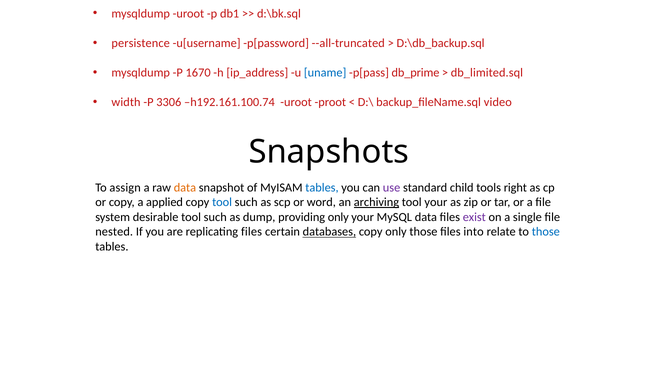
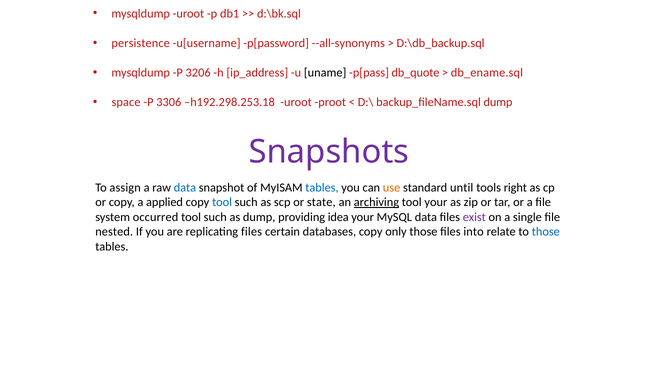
--all-truncated: --all-truncated -> --all-synonyms (348, 43)
1670: 1670 -> 3206 (198, 73)
uname colour: blue -> black (325, 73)
db_prime: db_prime -> db_quote (415, 73)
db_limited.sql: db_limited.sql -> db_ename.sql (487, 73)
width: width -> space (126, 102)
h192.161.100.74: h192.161.100.74 -> h192.298.253.18 (229, 102)
backup_fileName.sql video: video -> dump (498, 102)
Snapshots colour: black -> purple (329, 152)
data colour: orange -> blue (185, 188)
use colour: purple -> orange (392, 188)
child: child -> until (462, 188)
word: word -> state (321, 202)
desirable: desirable -> occurred (156, 217)
providing only: only -> idea (338, 217)
databases underline: present -> none (329, 232)
